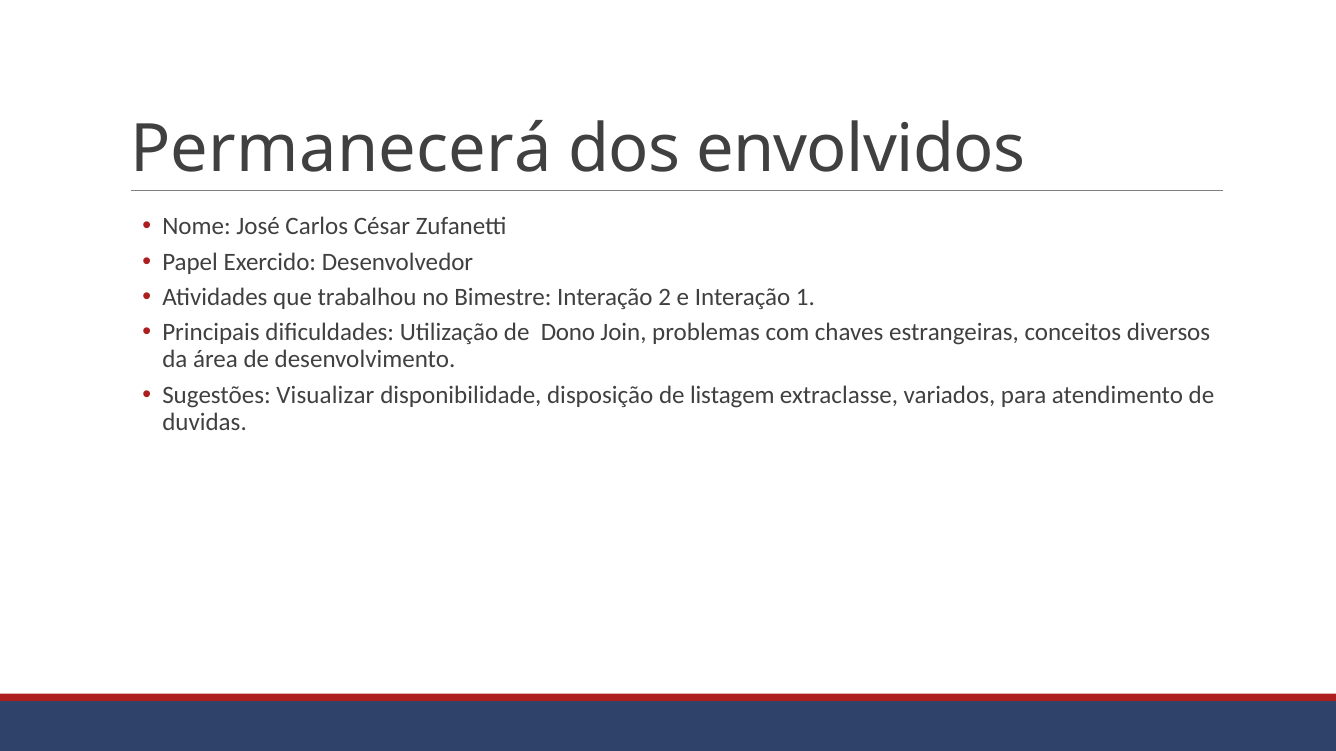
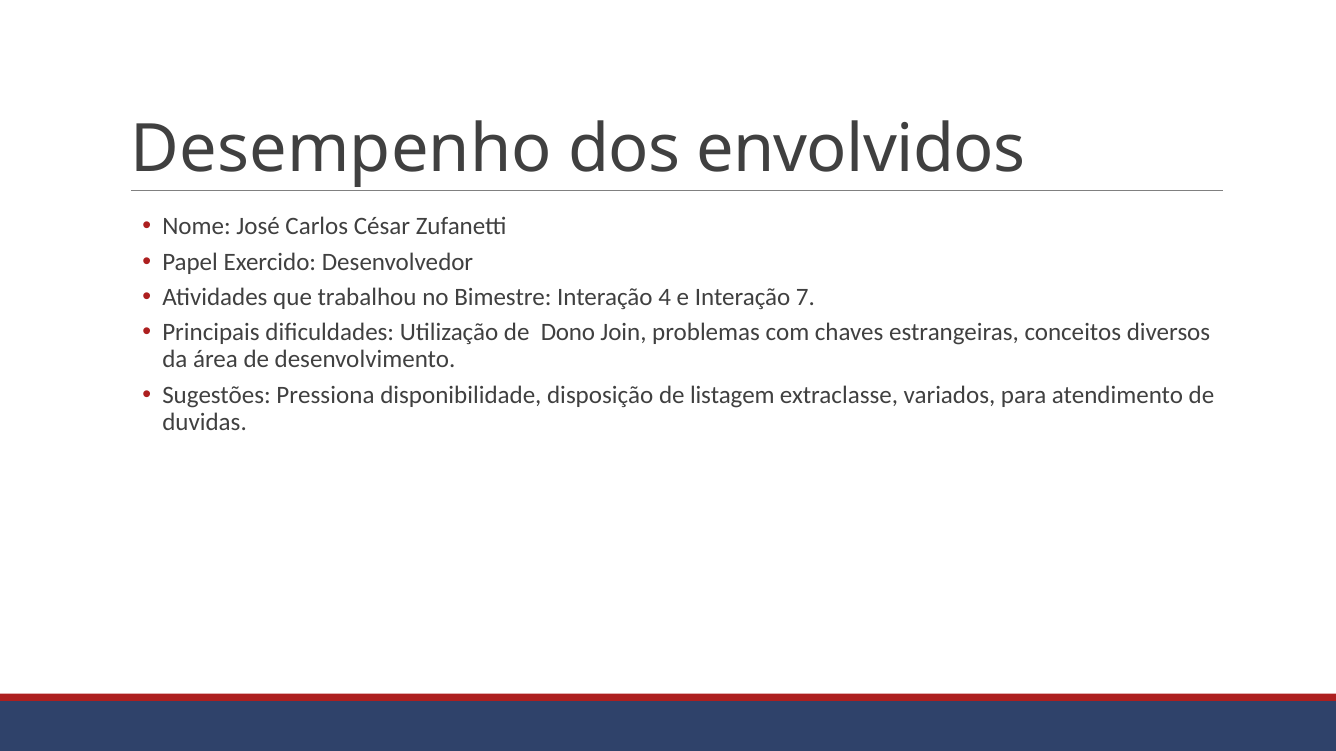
Permanecerá: Permanecerá -> Desempenho (341, 150)
2: 2 -> 4 (665, 297)
1: 1 -> 7 (805, 297)
Visualizar: Visualizar -> Pressiona (325, 395)
